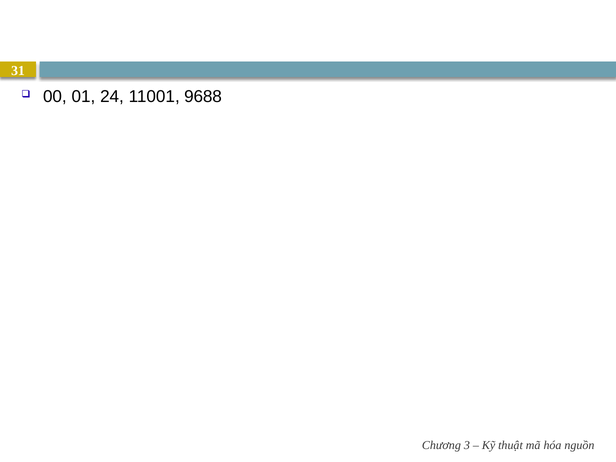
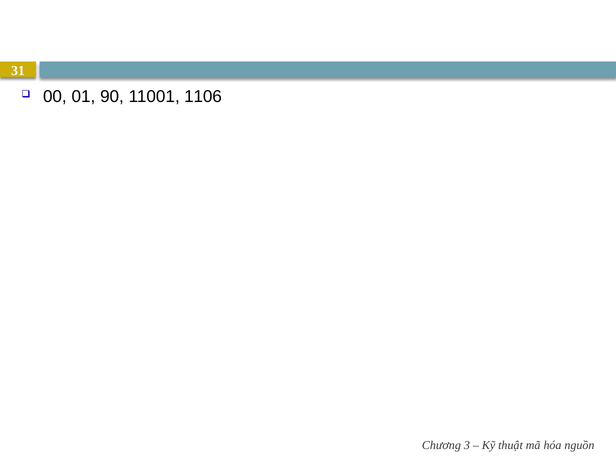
24: 24 -> 90 (112, 97)
9688: 9688 -> 1106 (203, 97)
